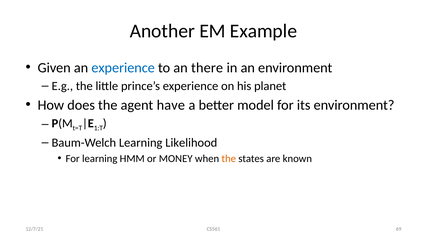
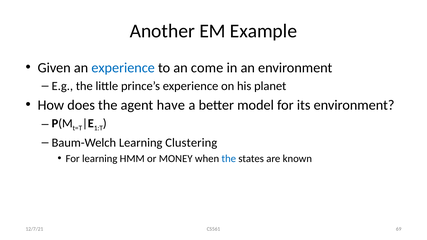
there: there -> come (207, 68)
Likelihood: Likelihood -> Clustering (191, 143)
the colour: orange -> blue (229, 159)
